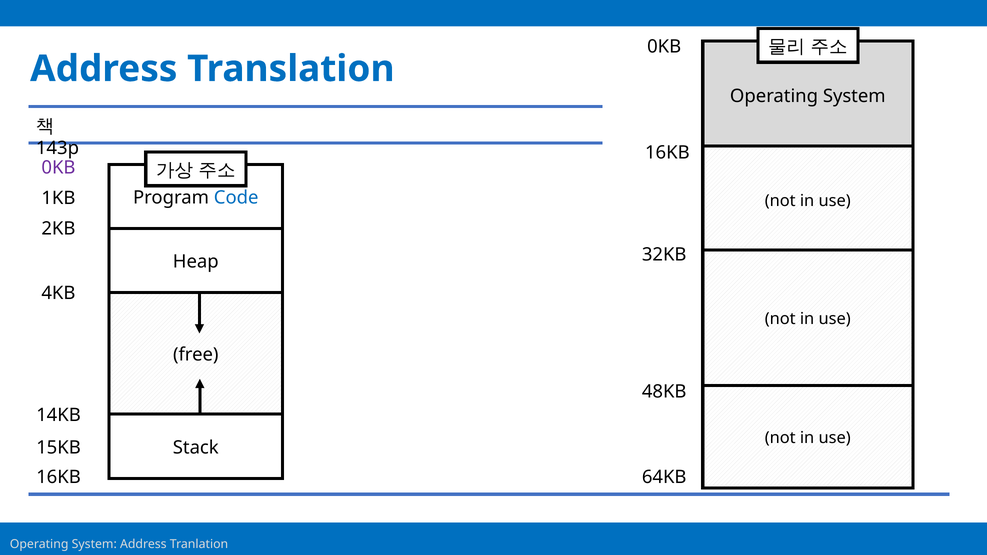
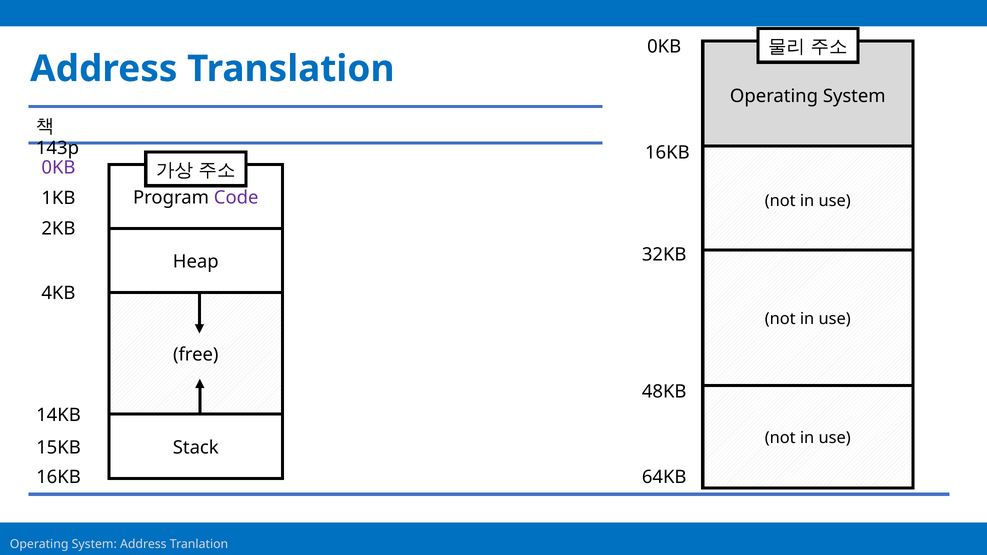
Code colour: blue -> purple (236, 198)
